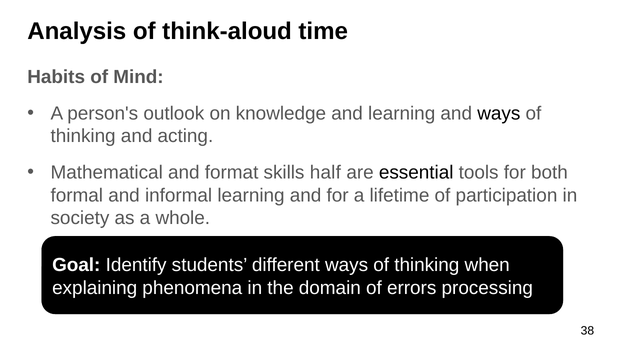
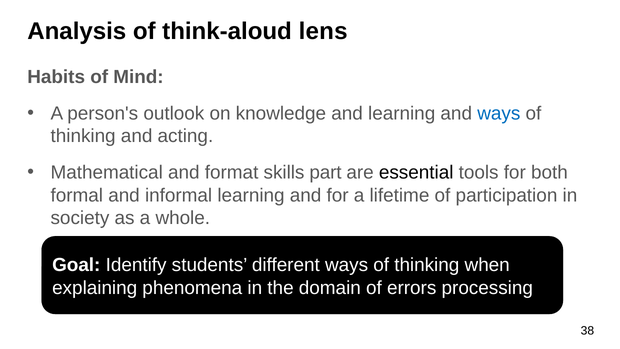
time: time -> lens (323, 31)
ways colour: black -> blue (499, 113)
half: half -> part (326, 172)
